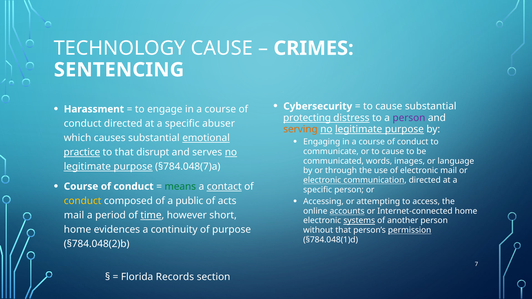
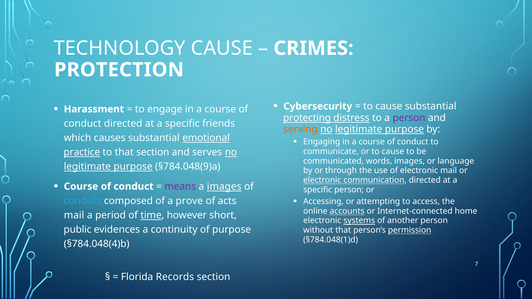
SENTENCING: SENTENCING -> PROTECTION (119, 70)
abuser: abuser -> friends (219, 124)
that disrupt: disrupt -> section (153, 152)
§784.048(7)a: §784.048(7)a -> §784.048(9)a (188, 167)
means colour: green -> purple (180, 187)
a contact: contact -> images (224, 187)
conduct colour: yellow -> light blue (83, 201)
public: public -> prove (189, 201)
home: home -> public (78, 230)
§784.048(2)b: §784.048(2)b -> §784.048(4)b (97, 244)
